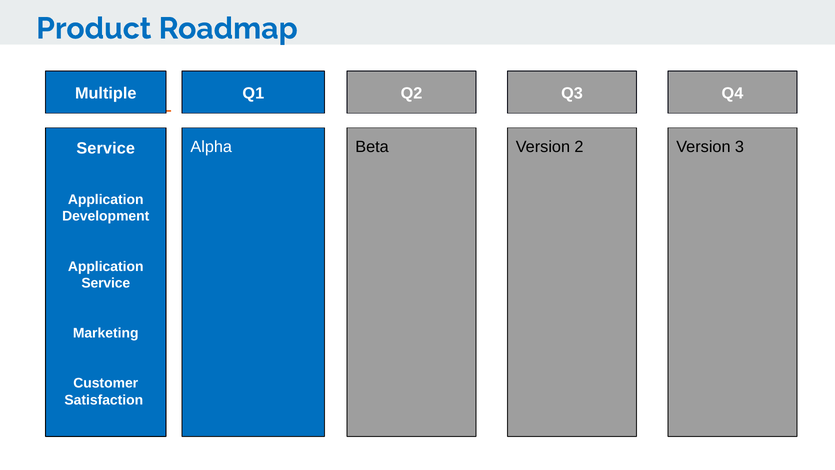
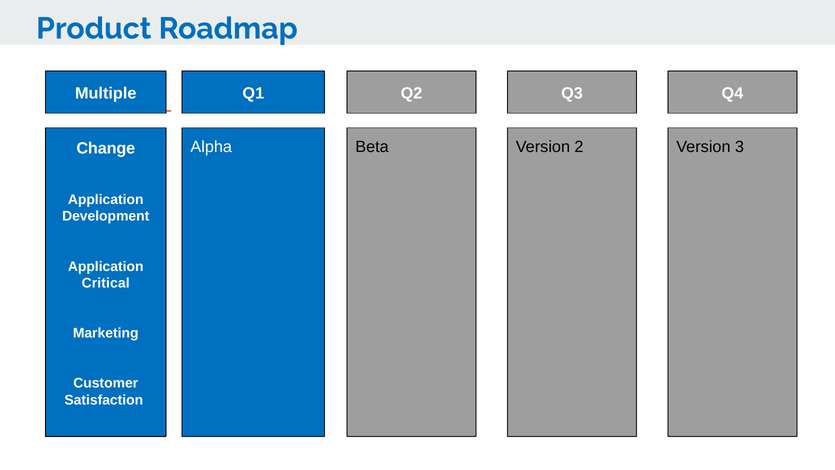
Service: Service -> Change (106, 148)
Service: Service -> Critical (106, 283)
